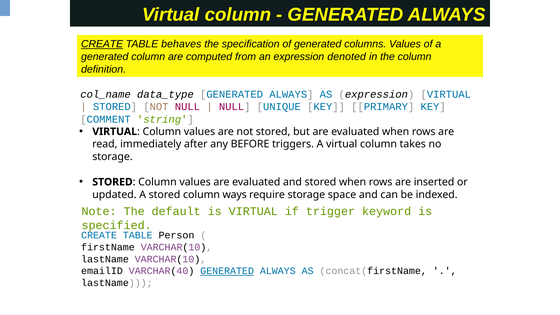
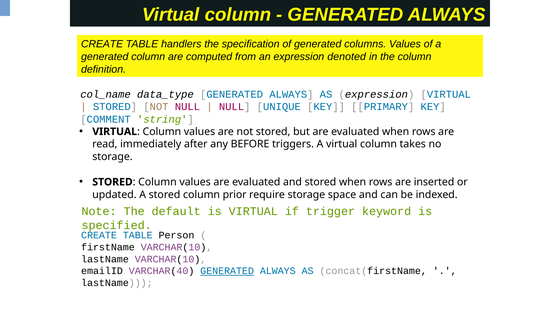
CREATE underline: present -> none (102, 44)
behaves: behaves -> handlers (181, 44)
ways: ways -> prior (235, 195)
